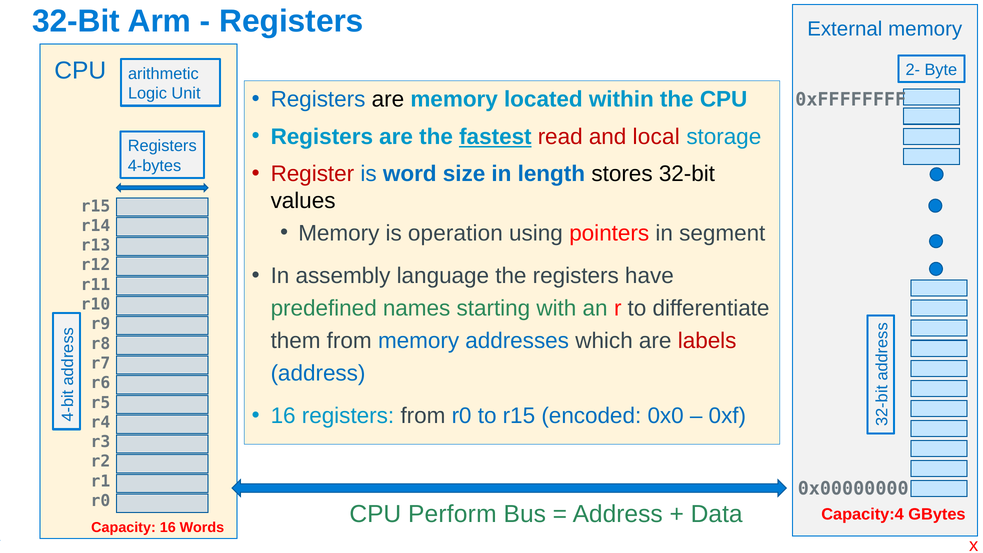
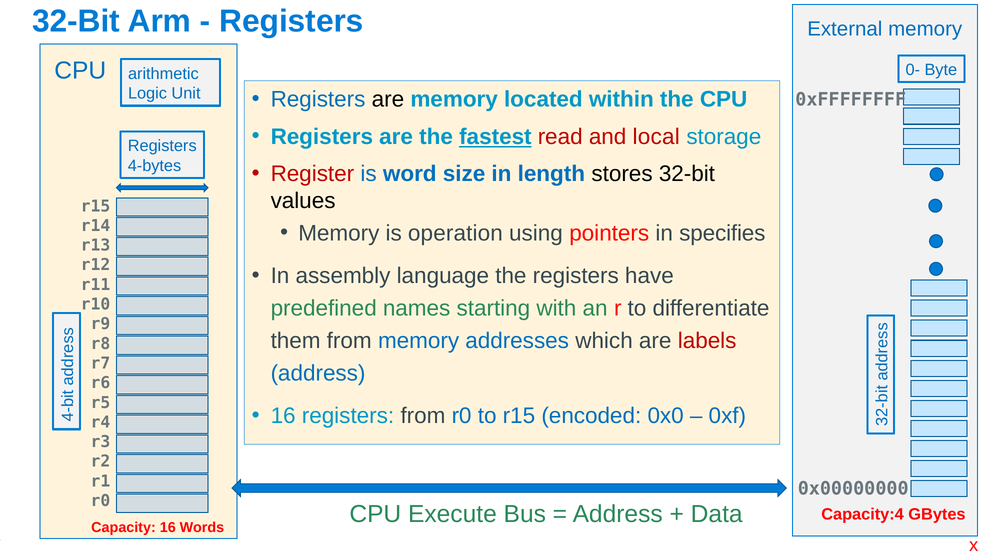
2-: 2- -> 0- (913, 70)
segment: segment -> specifies (722, 233)
Perform: Perform -> Execute (452, 514)
